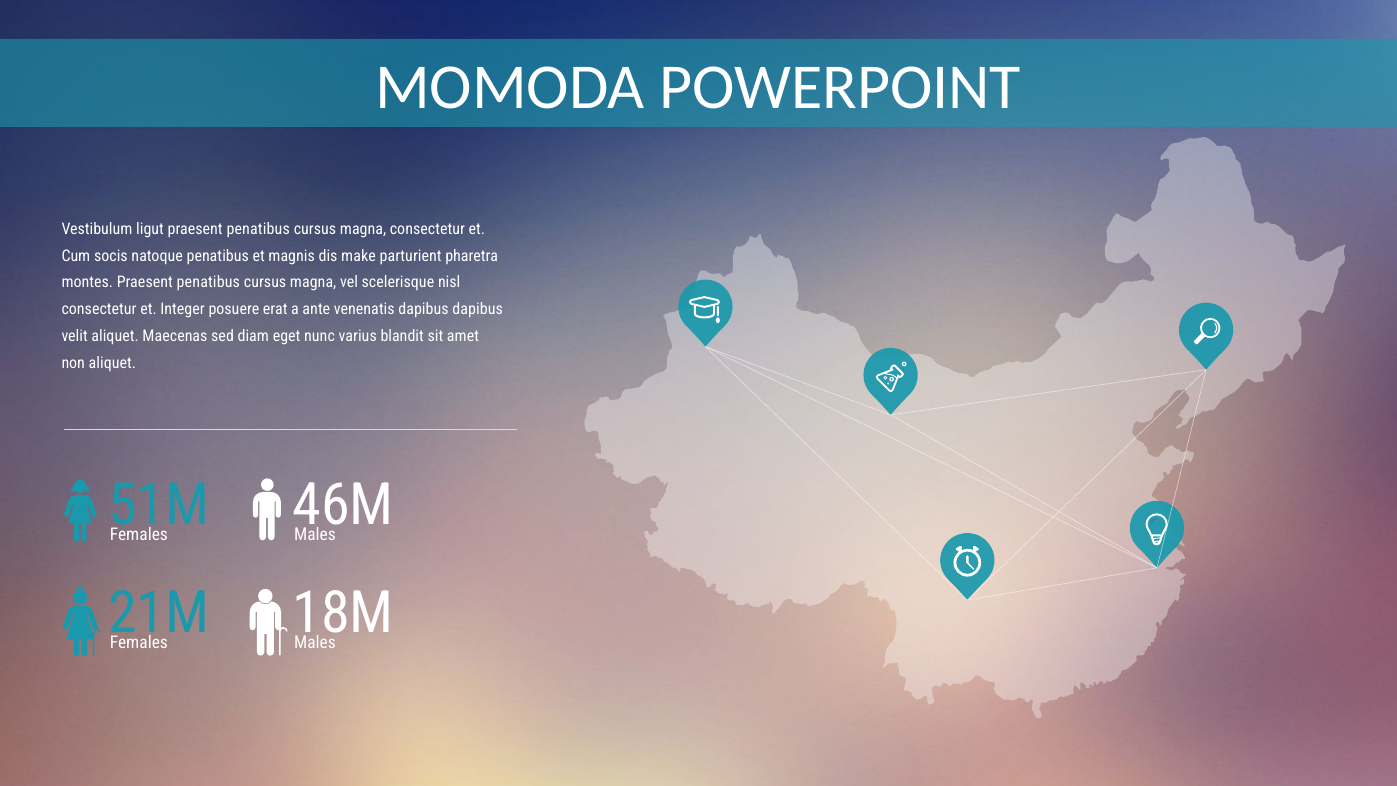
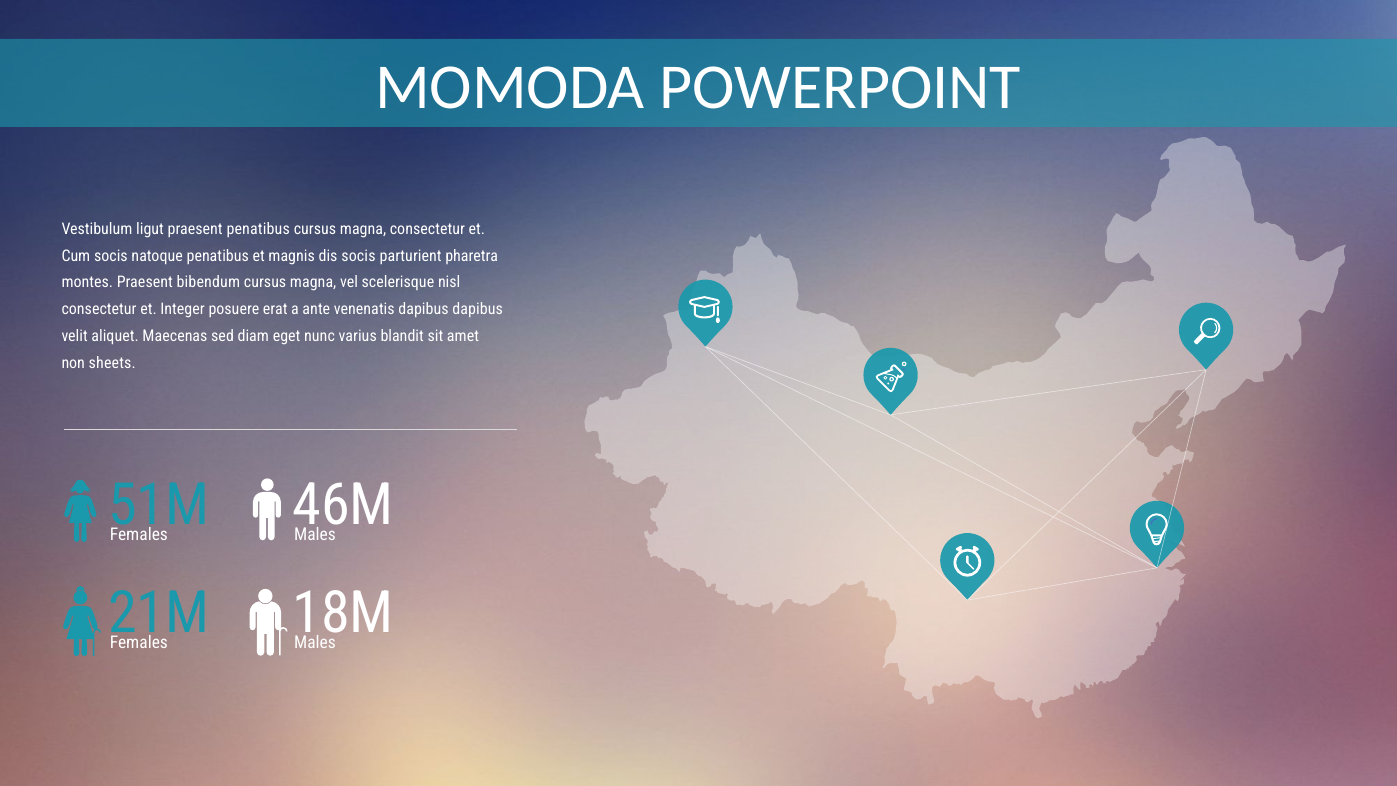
dis make: make -> socis (358, 256)
montes Praesent penatibus: penatibus -> bibendum (208, 283)
non aliquet: aliquet -> sheets (112, 363)
